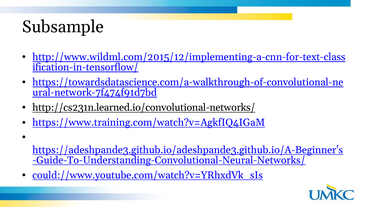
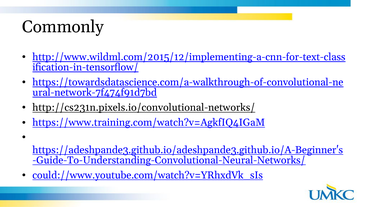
Subsample: Subsample -> Commonly (63, 27)
http://cs231n.learned.io/convolutional-networks/: http://cs231n.learned.io/convolutional-networks/ -> http://cs231n.pixels.io/convolutional-networks/ (144, 108)
